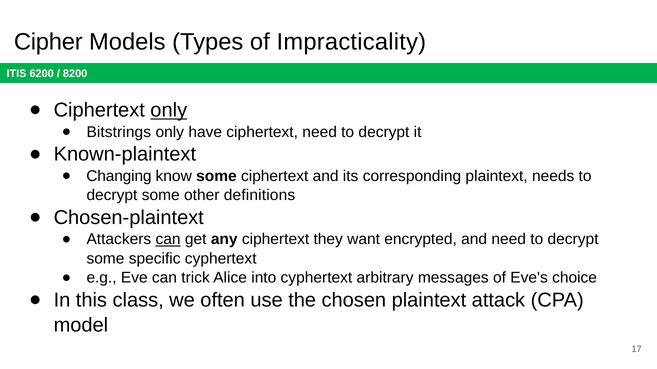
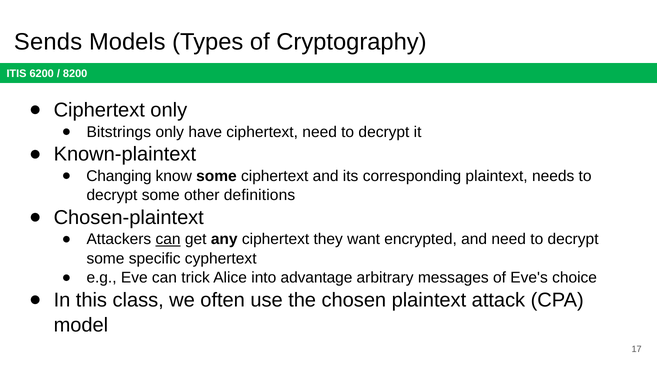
Cipher: Cipher -> Sends (48, 42)
Impracticality: Impracticality -> Cryptography (351, 42)
only underline: present -> none (169, 110)
into cyphertext: cyphertext -> advantage (316, 278)
